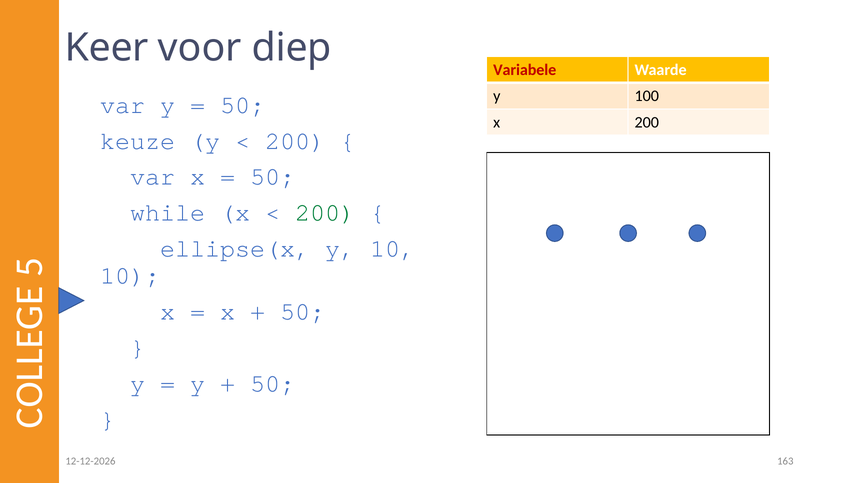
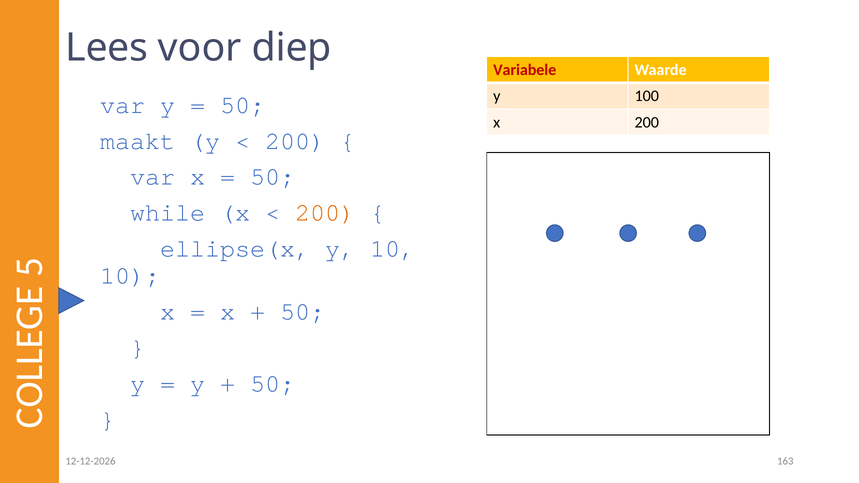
Keer: Keer -> Lees (107, 48)
keuze: keuze -> maakt (138, 141)
200 colour: green -> orange (325, 213)
